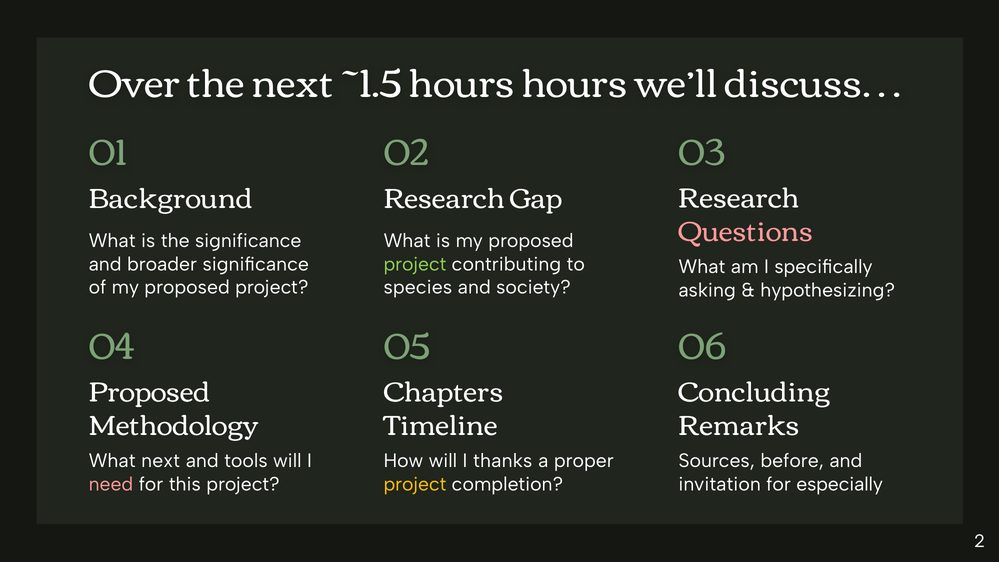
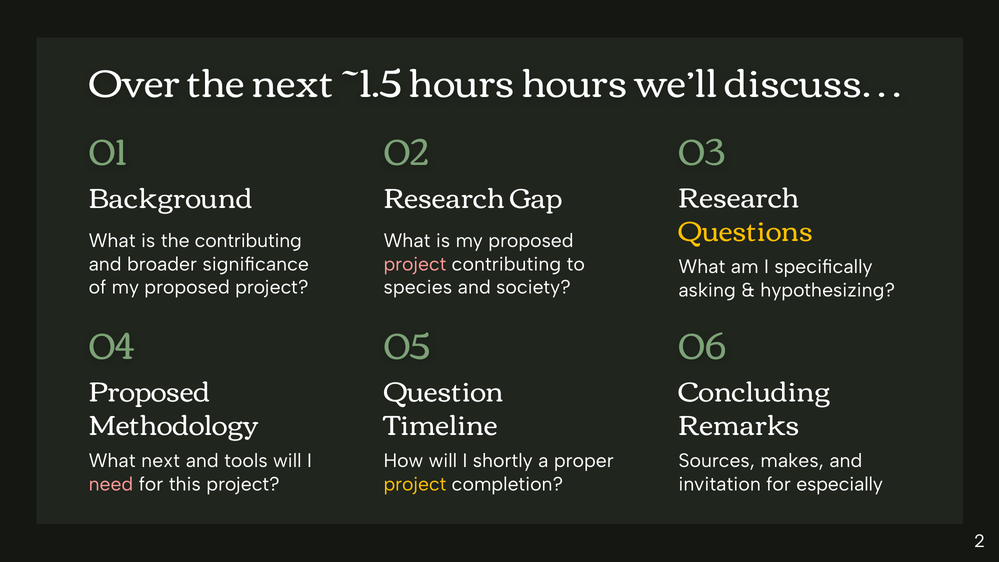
Questions colour: pink -> yellow (746, 232)
the significance: significance -> contributing (248, 241)
project colour: light green -> pink (415, 264)
Chapters: Chapters -> Question (444, 393)
thanks: thanks -> shortly (503, 461)
before: before -> makes (792, 461)
